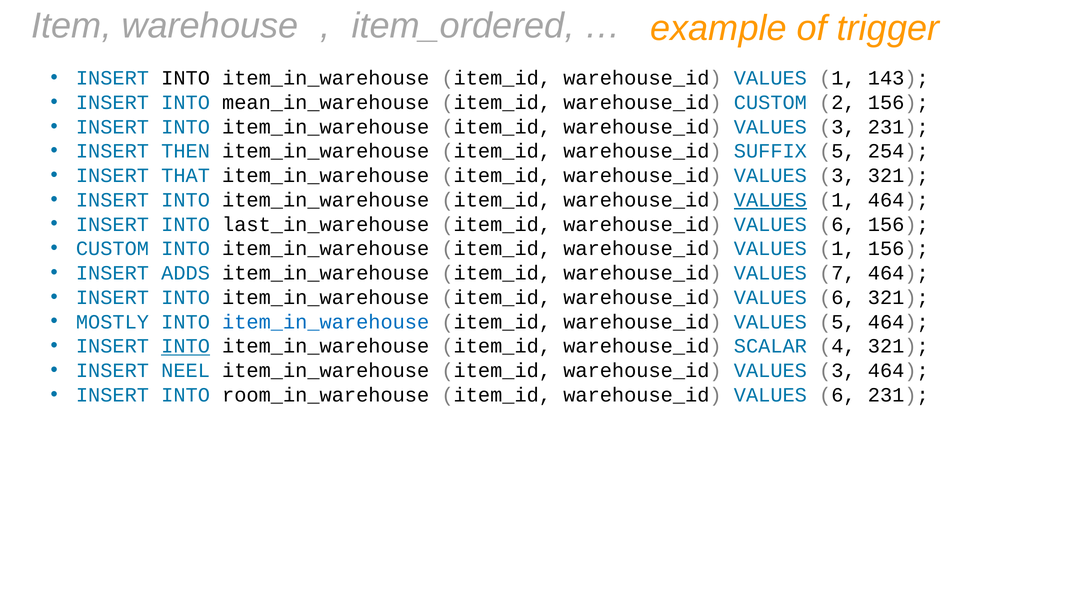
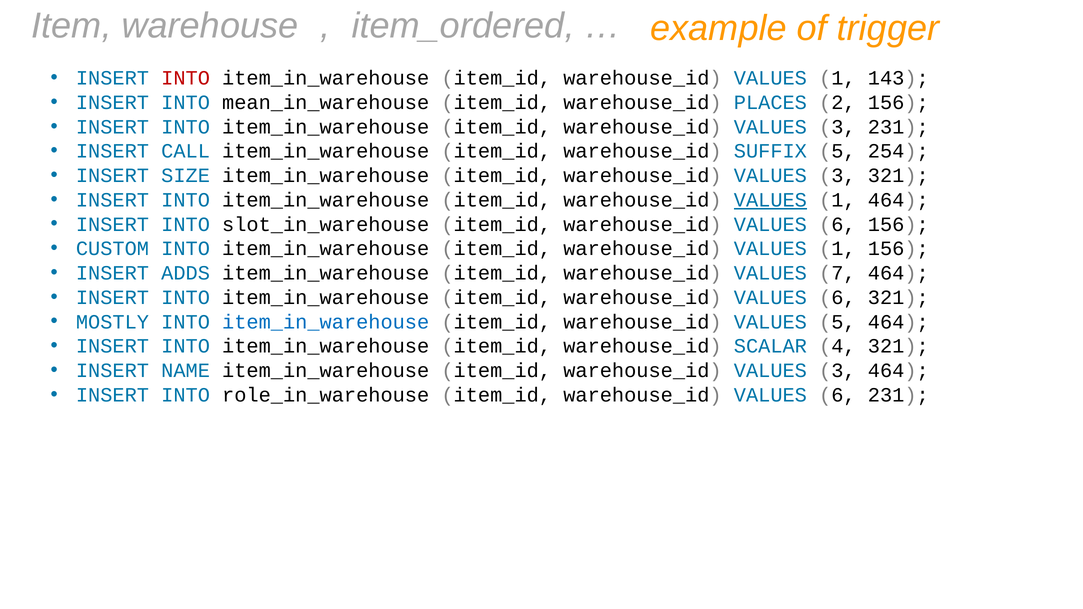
INTO colour: black -> red (186, 78)
warehouse_id CUSTOM: CUSTOM -> PLACES (770, 103)
THEN: THEN -> CALL (186, 151)
THAT: THAT -> SIZE (186, 176)
last_in_warehouse: last_in_warehouse -> slot_in_warehouse (326, 224)
INTO underline: present -> none (186, 346)
NEEL: NEEL -> NAME (186, 371)
room_in_warehouse: room_in_warehouse -> role_in_warehouse (326, 395)
